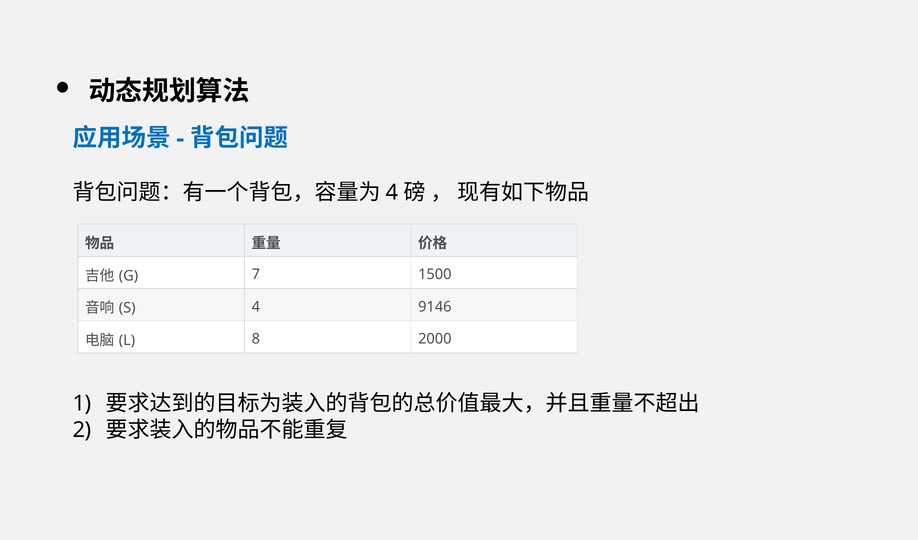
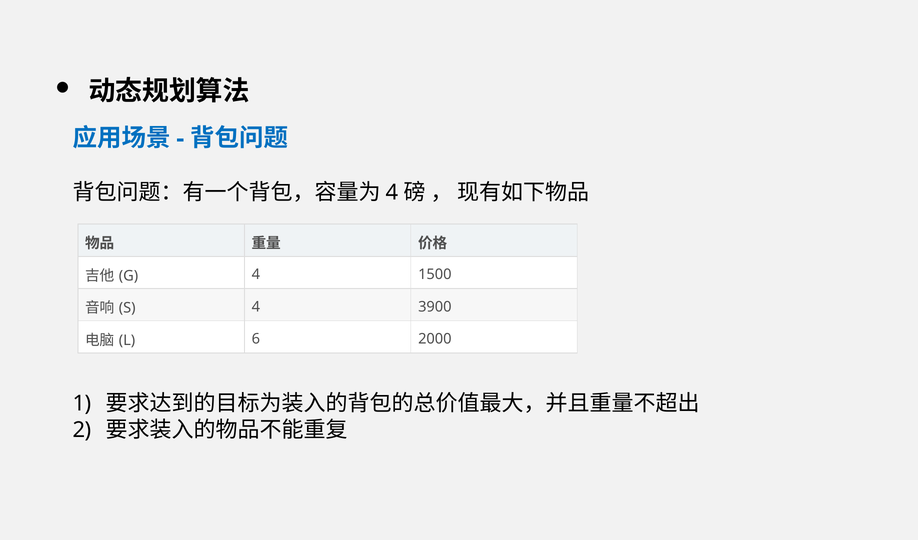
7: 7 -> 4 (256, 275)
9146: 9146 -> 3900 (435, 307)
8: 8 -> 6 (256, 339)
